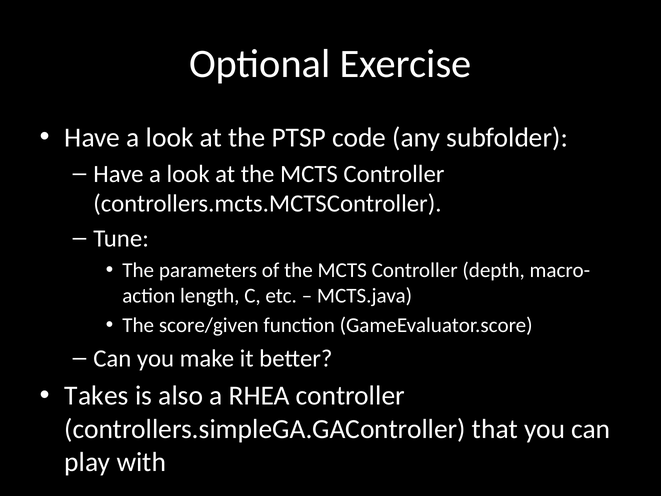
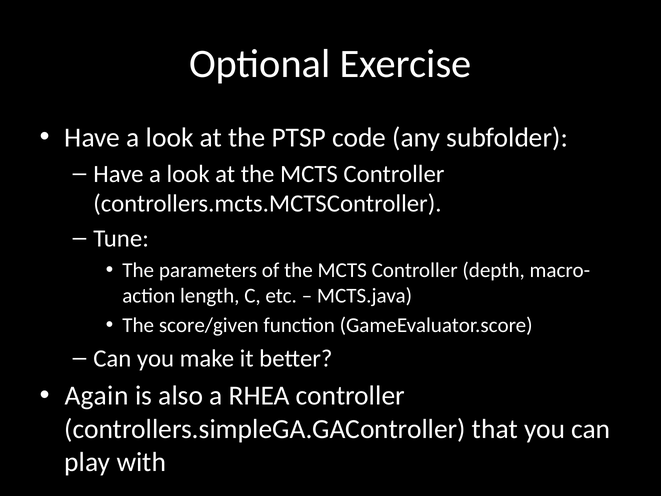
Takes: Takes -> Again (97, 396)
